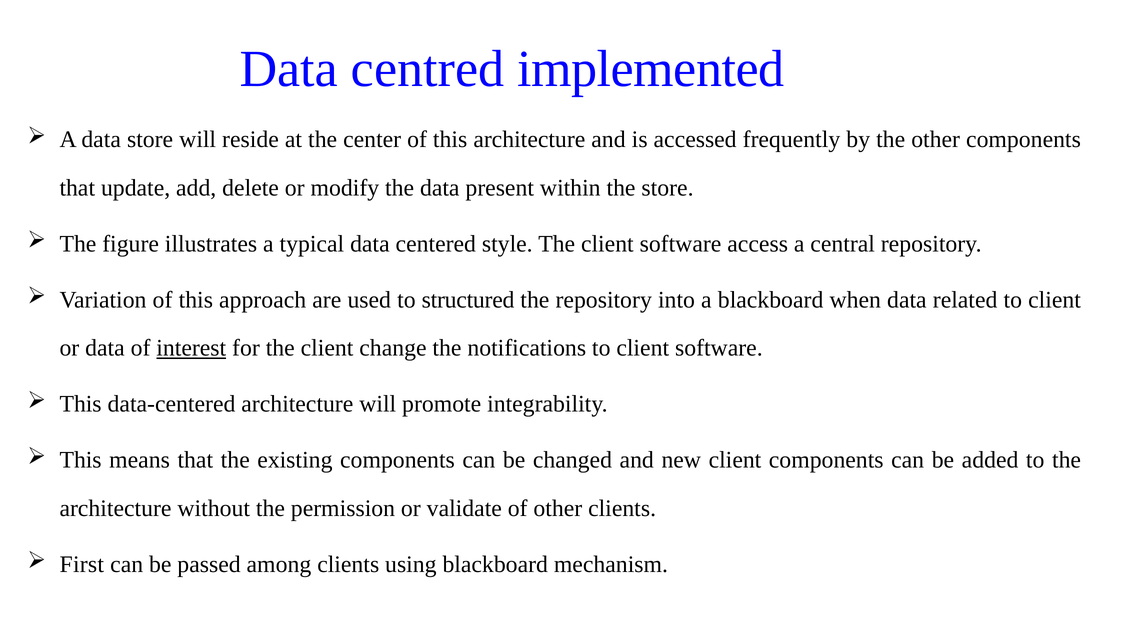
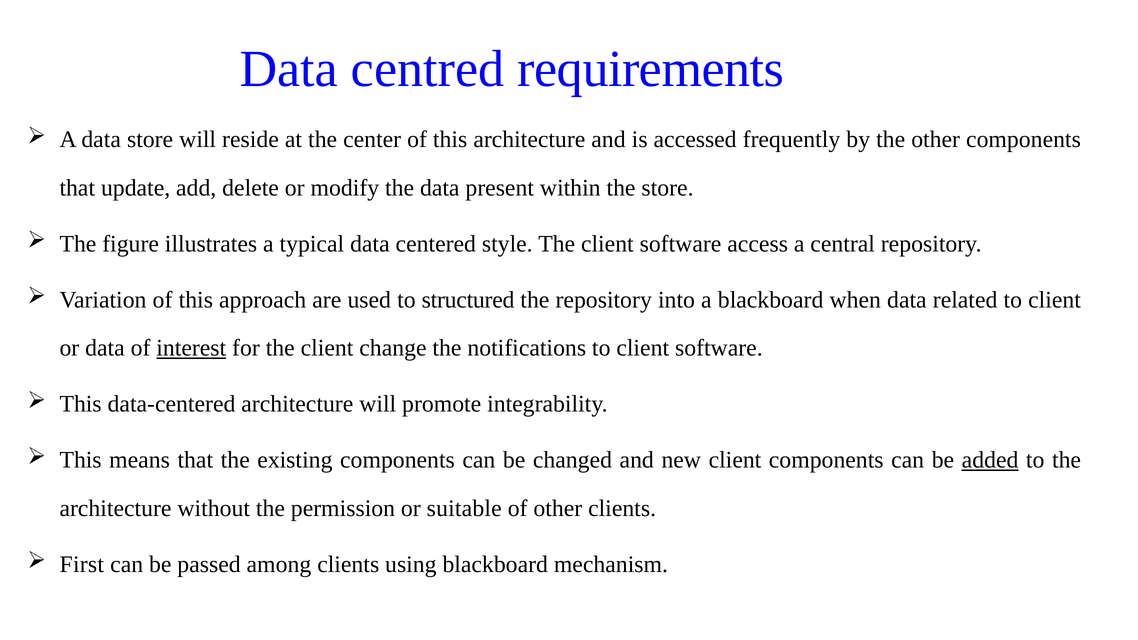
implemented: implemented -> requirements (651, 69)
added underline: none -> present (990, 460)
validate: validate -> suitable (464, 509)
